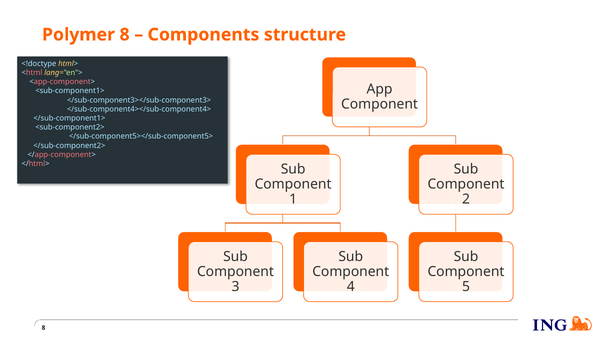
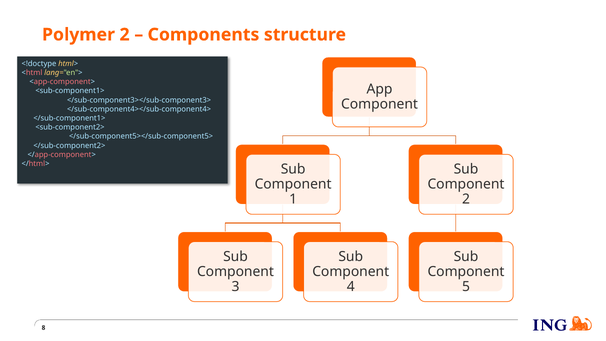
Polymer 8: 8 -> 2 (125, 35)
